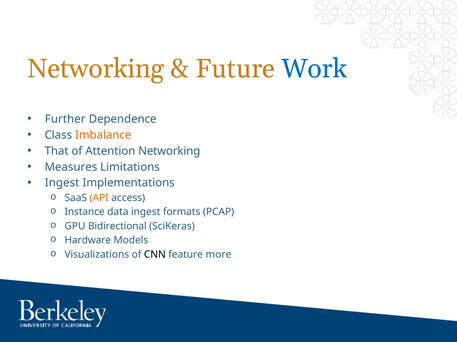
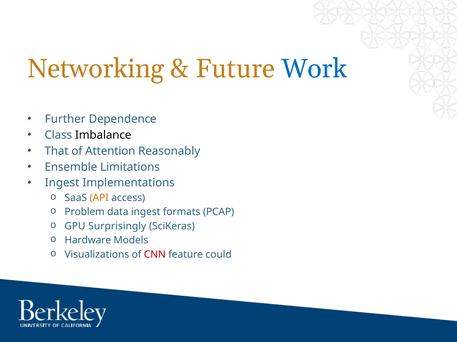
Imbalance colour: orange -> black (103, 135)
Attention Networking: Networking -> Reasonably (169, 151)
Measures: Measures -> Ensemble (71, 167)
Instance: Instance -> Problem (85, 212)
Bidirectional: Bidirectional -> Surprisingly (117, 227)
CNN colour: black -> red (155, 255)
more: more -> could (219, 255)
